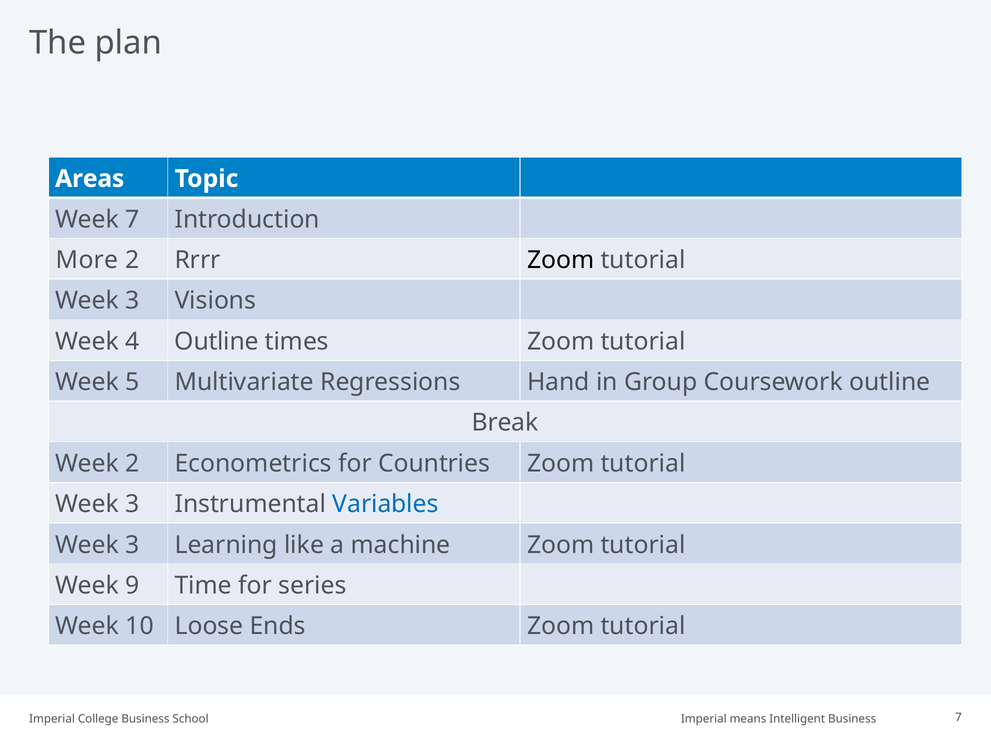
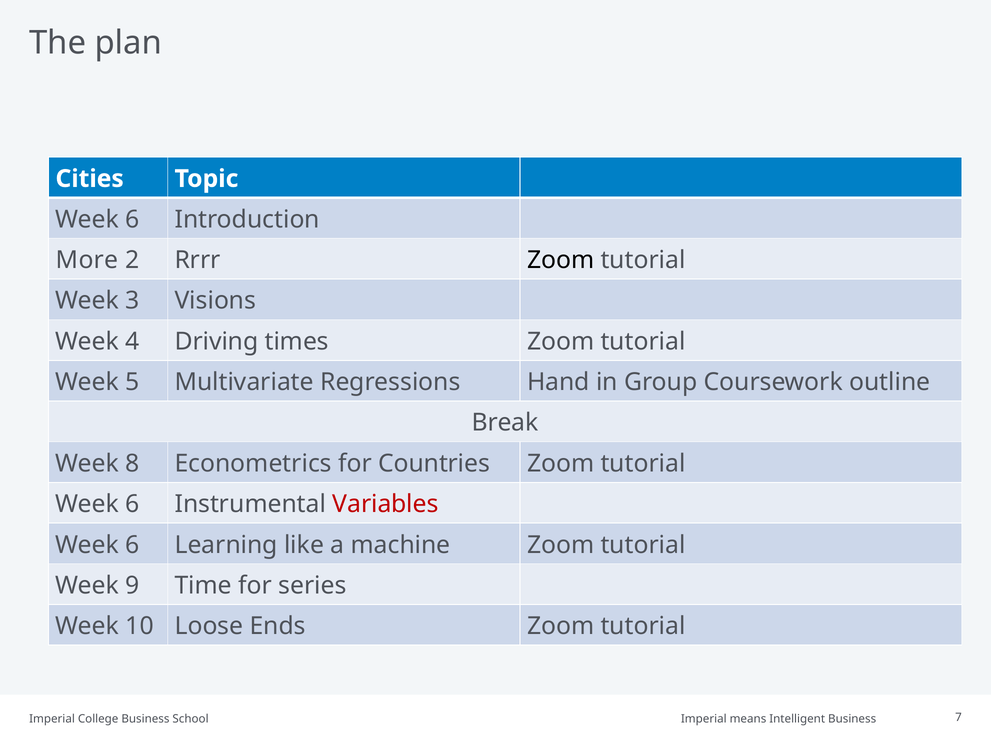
Areas: Areas -> Cities (90, 179)
7: 7 -> 6 (132, 219)
4 Outline: Outline -> Driving (216, 341)
Week 2: 2 -> 8 (132, 464)
3: 3 -> 6 (132, 504)
Variables colour: blue -> red (385, 504)
3: 3 -> 6 (132, 545)
